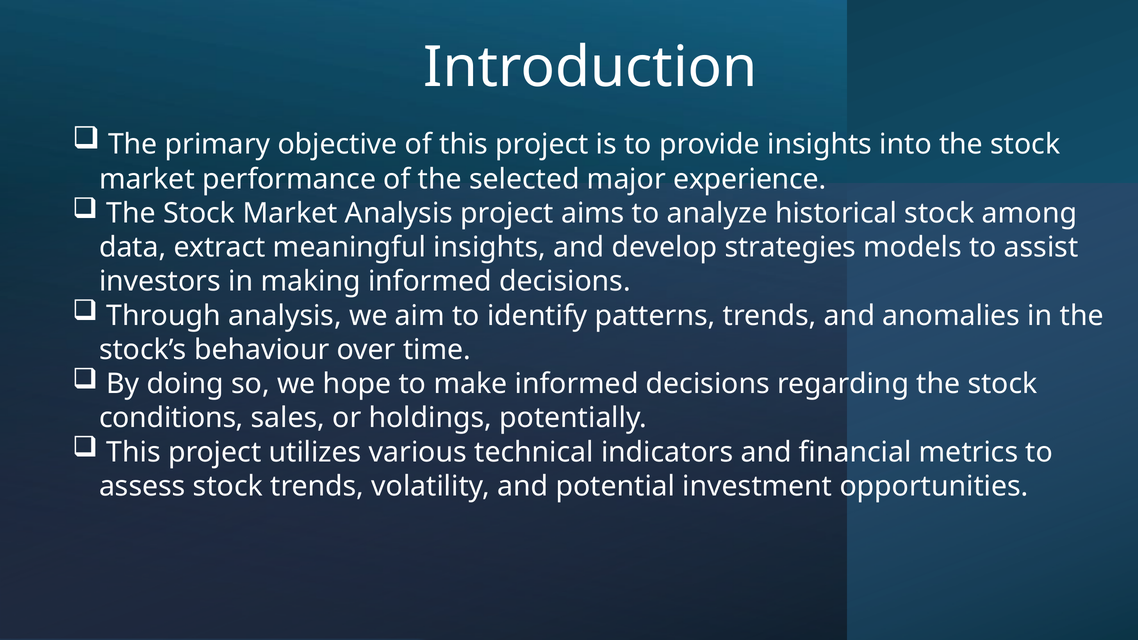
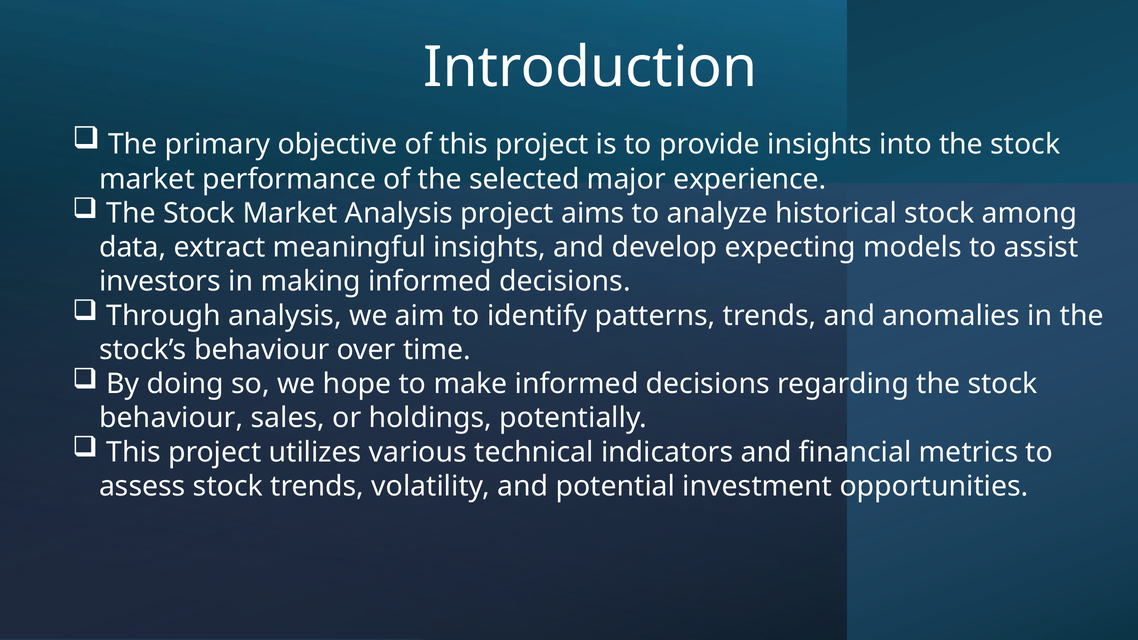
strategies: strategies -> expecting (790, 247)
conditions: conditions -> behaviour (171, 418)
